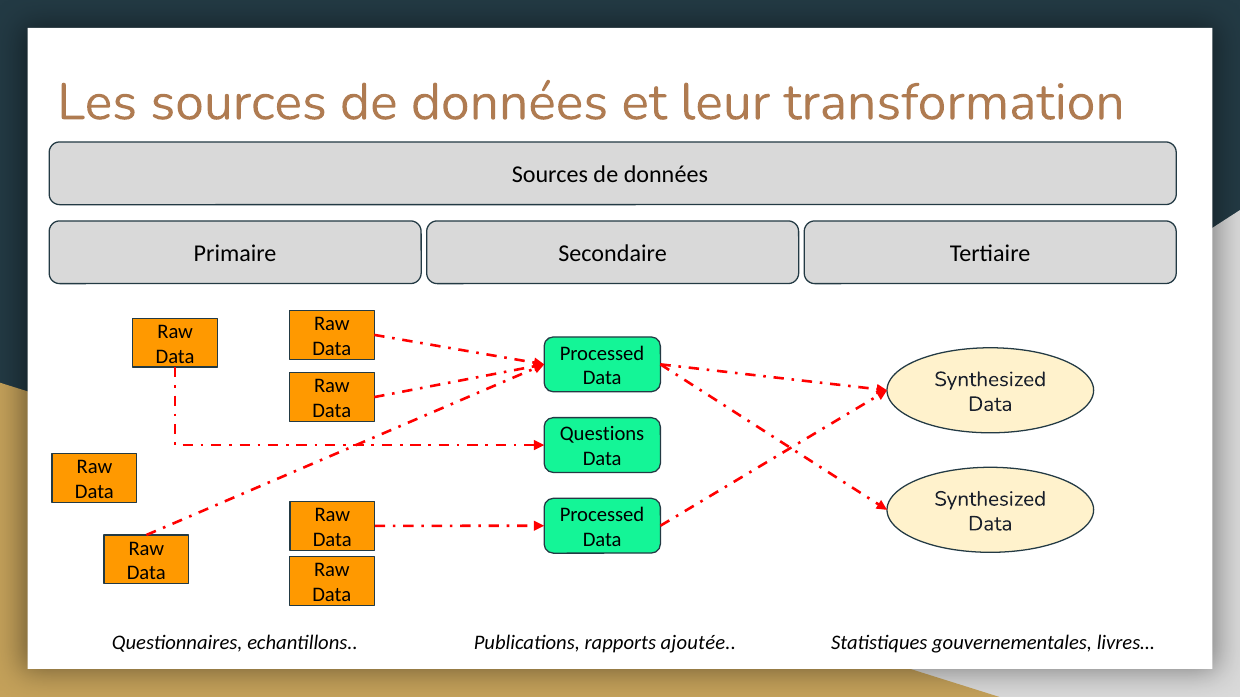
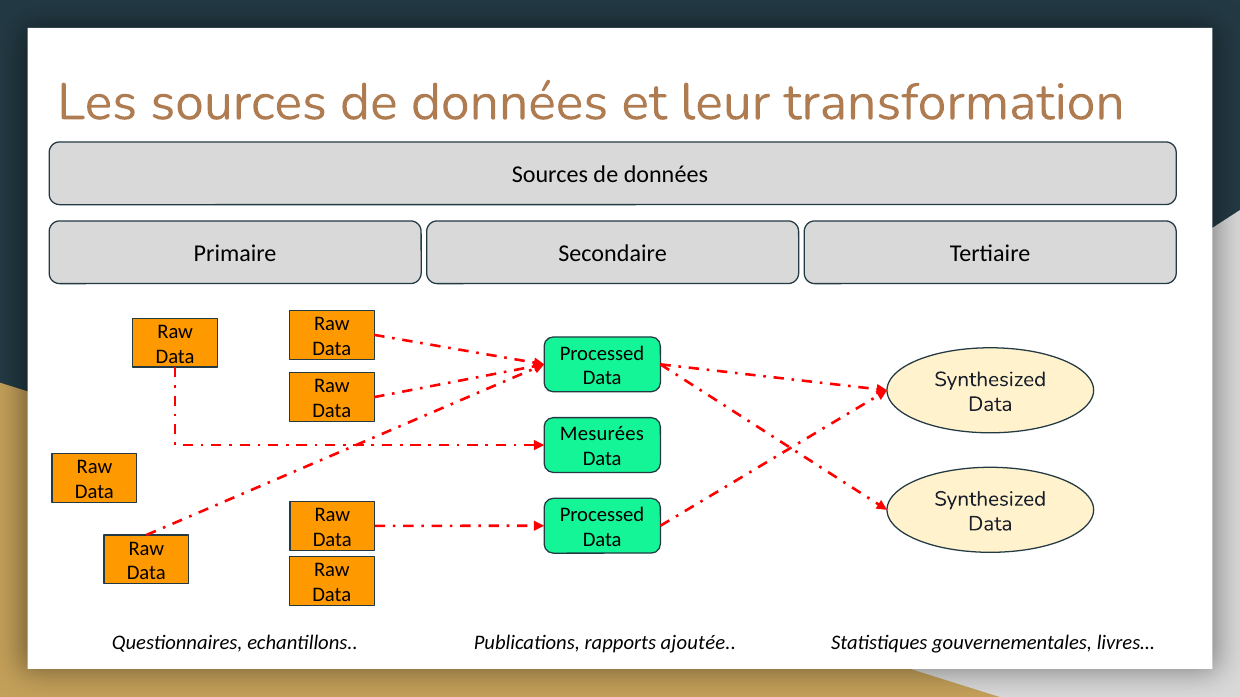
Questions: Questions -> Mesurées (602, 434)
